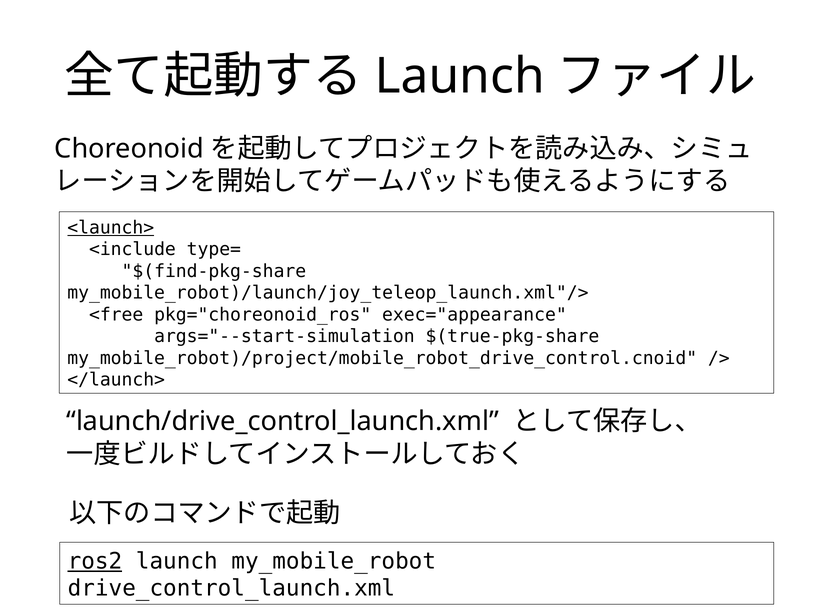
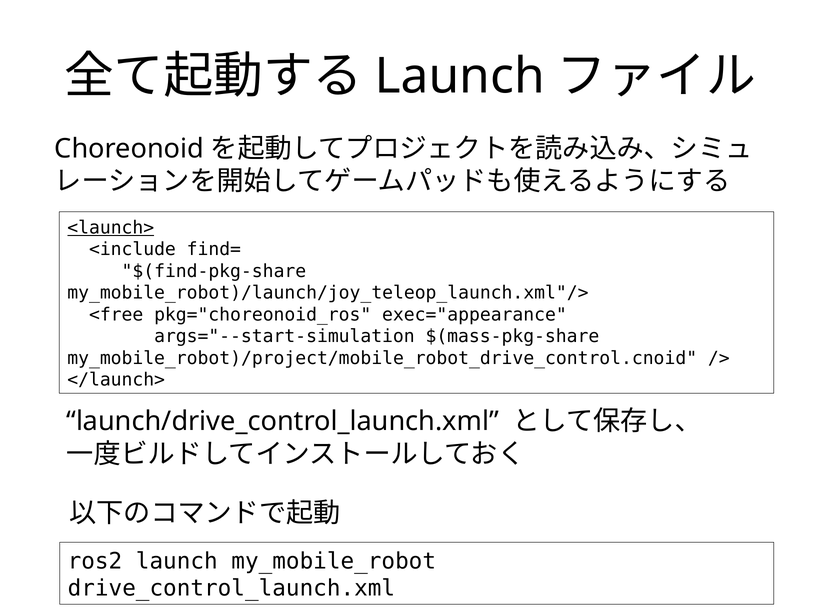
type=: type= -> find= (214, 249)
$(true-pkg-share: $(true-pkg-share -> $(mass-pkg-share (512, 336)
ros2 underline: present -> none (95, 561)
